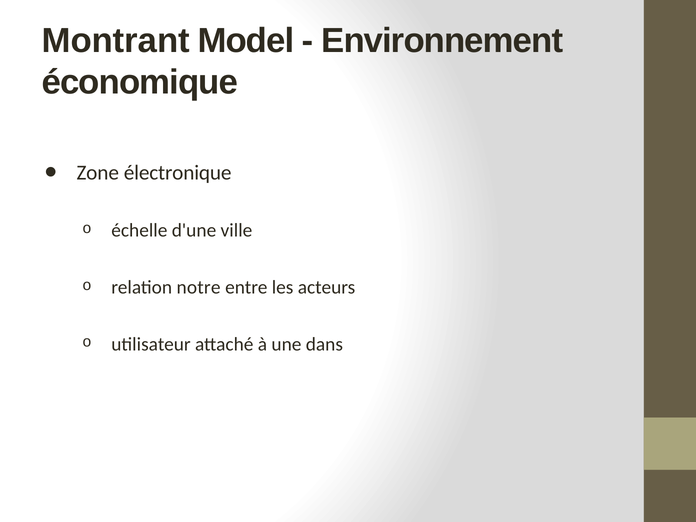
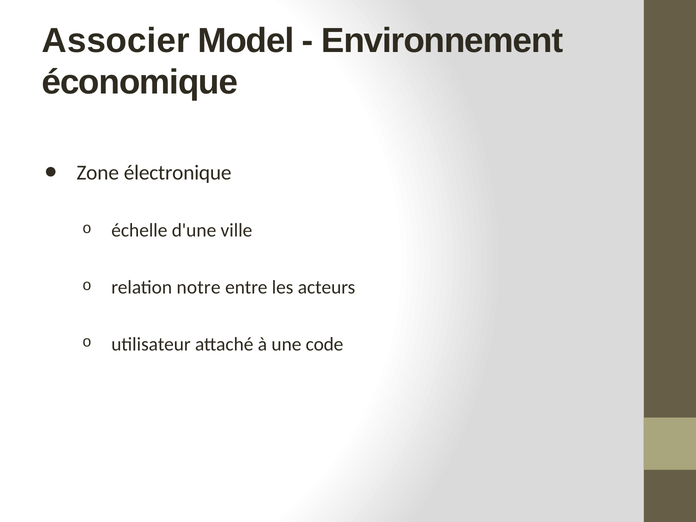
Montrant: Montrant -> Associer (116, 41)
dans: dans -> code (324, 344)
